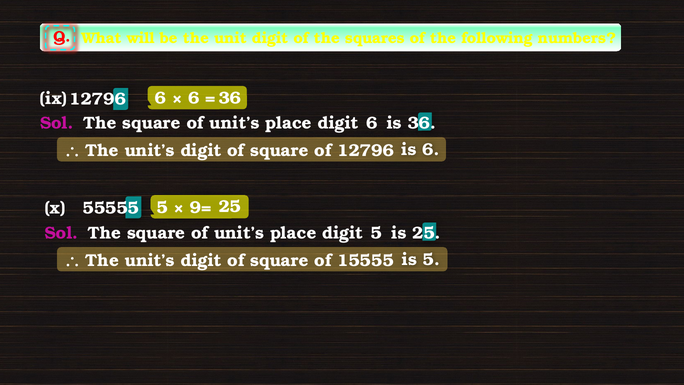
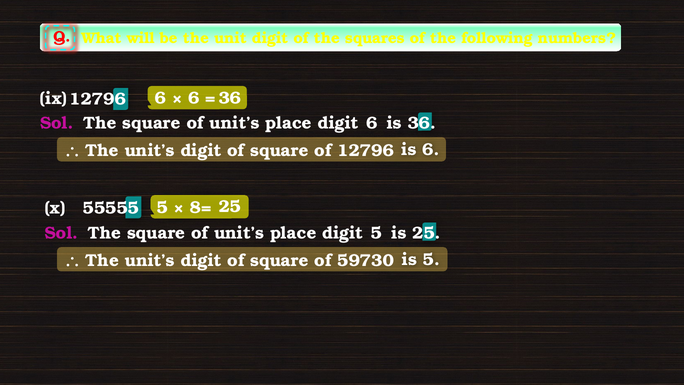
9=: 9= -> 8= (201, 207)
15555: 15555 -> 59730 (366, 260)
